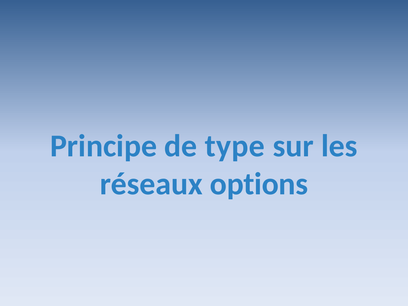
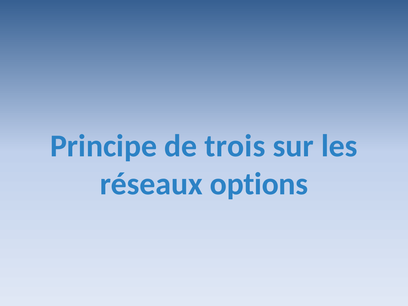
type: type -> trois (235, 146)
